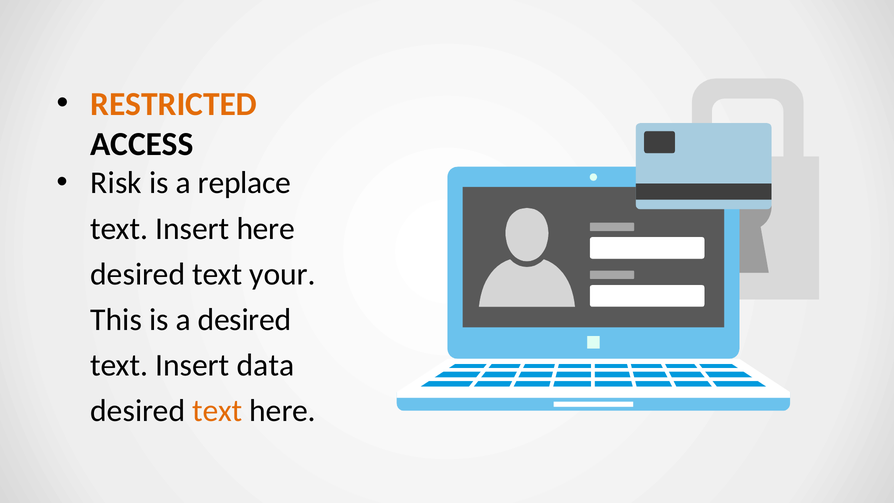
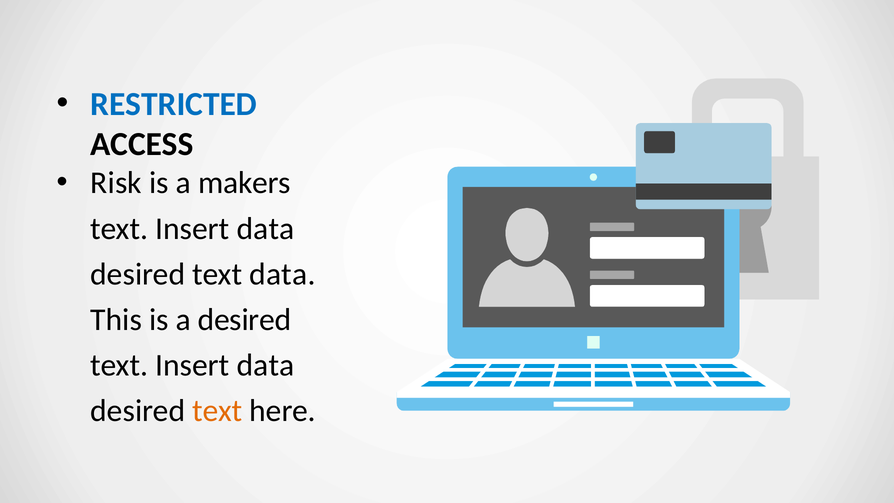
RESTRICTED colour: orange -> blue (174, 104)
replace: replace -> makers (244, 183)
here: here -> data (266, 229)
text your: your -> data (282, 274)
